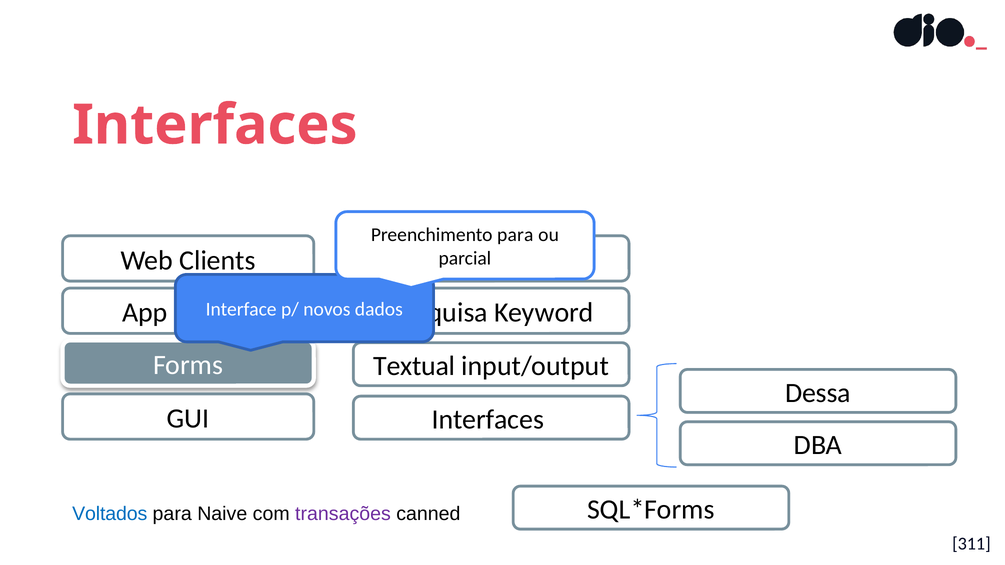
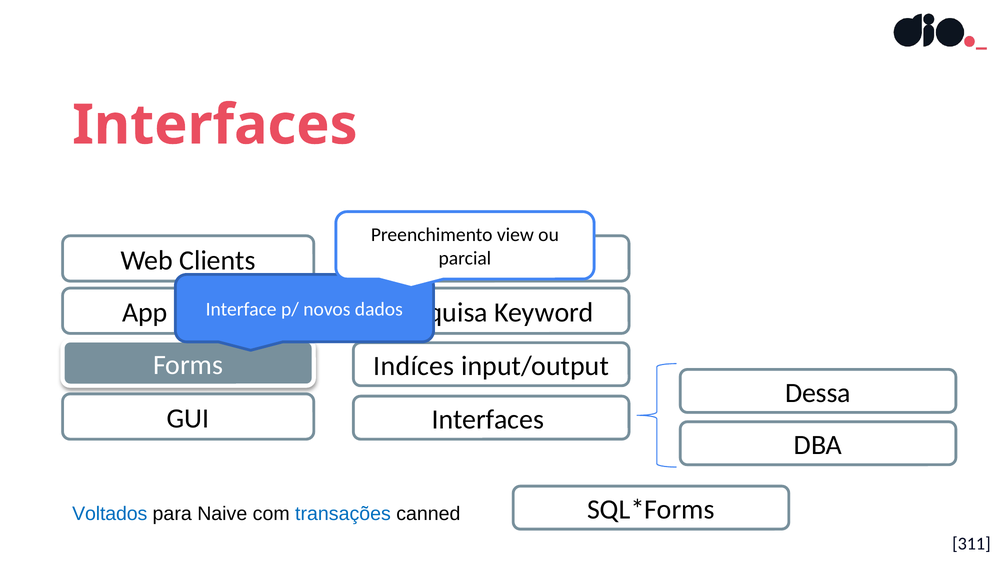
Preenchimento para: para -> view (515, 235)
Textual: Textual -> Indíces (414, 366)
transações colour: purple -> blue (343, 514)
